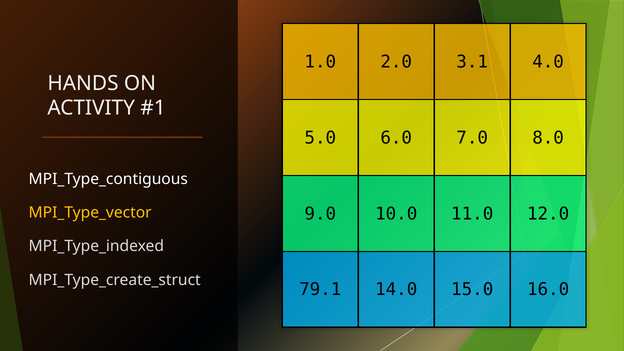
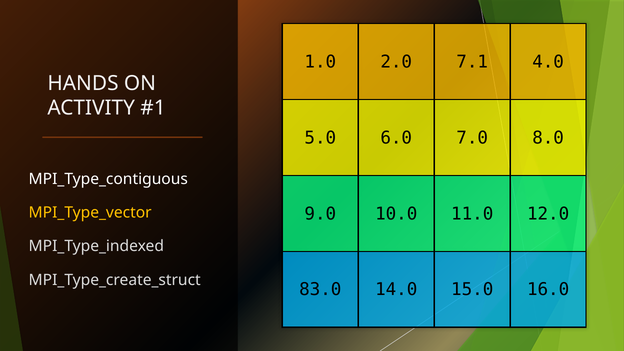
3.1: 3.1 -> 7.1 (472, 62)
79.1: 79.1 -> 83.0 (320, 290)
